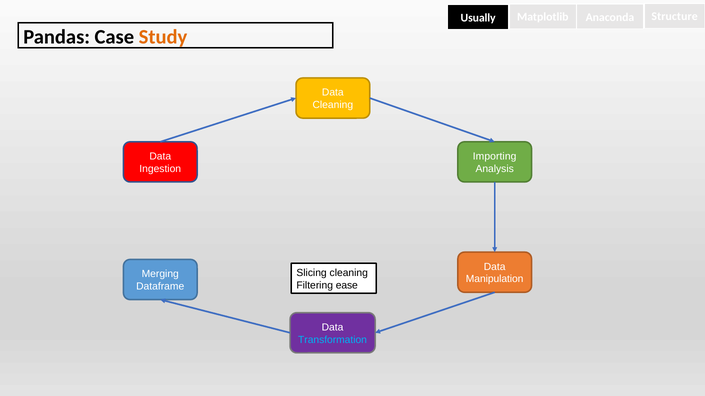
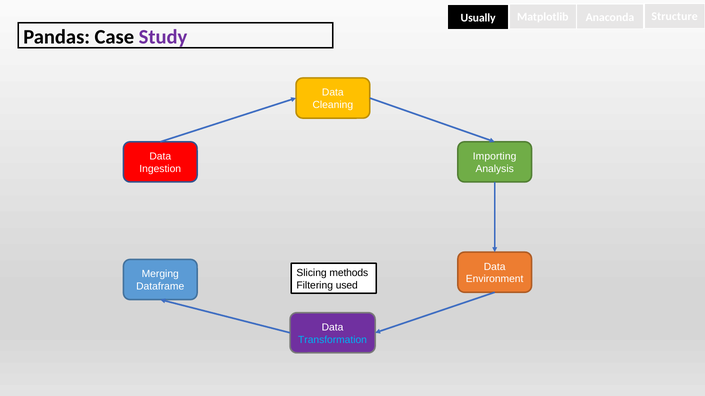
Study colour: orange -> purple (163, 37)
Slicing cleaning: cleaning -> methods (349, 273)
Manipulation: Manipulation -> Environment (495, 279)
ease: ease -> used (347, 286)
